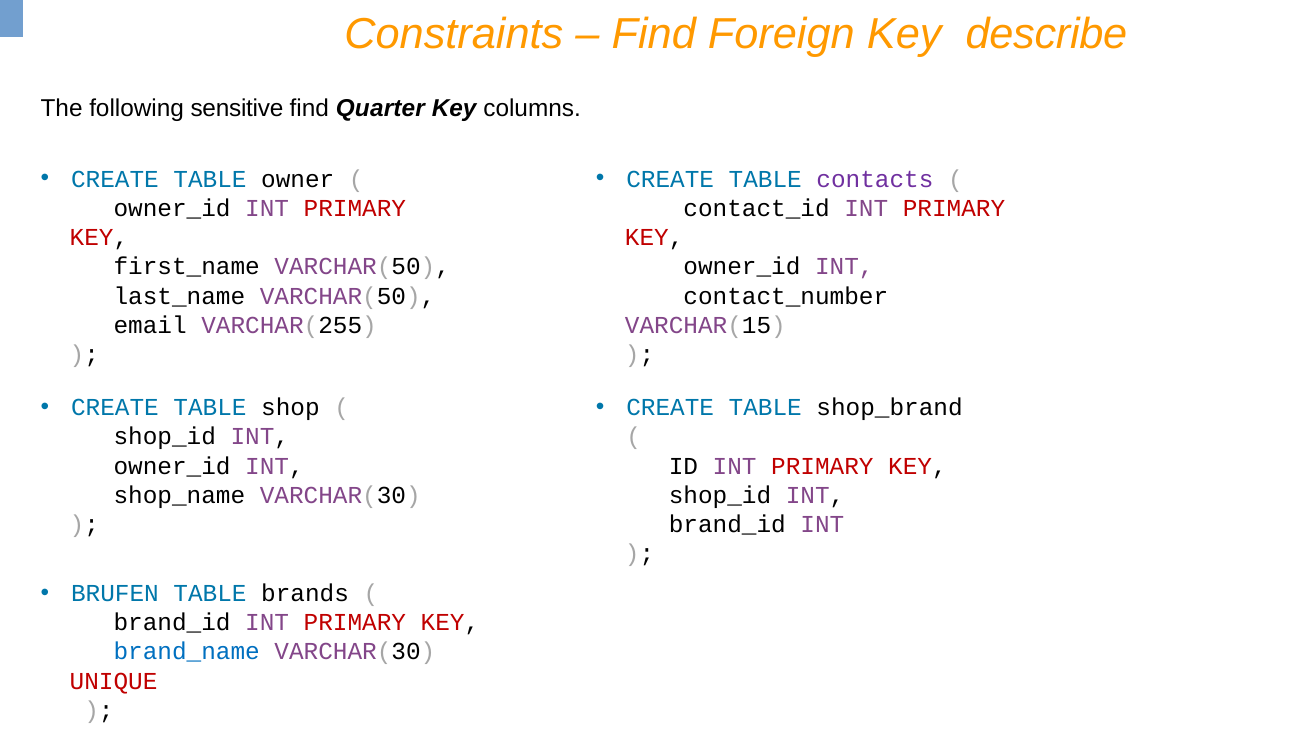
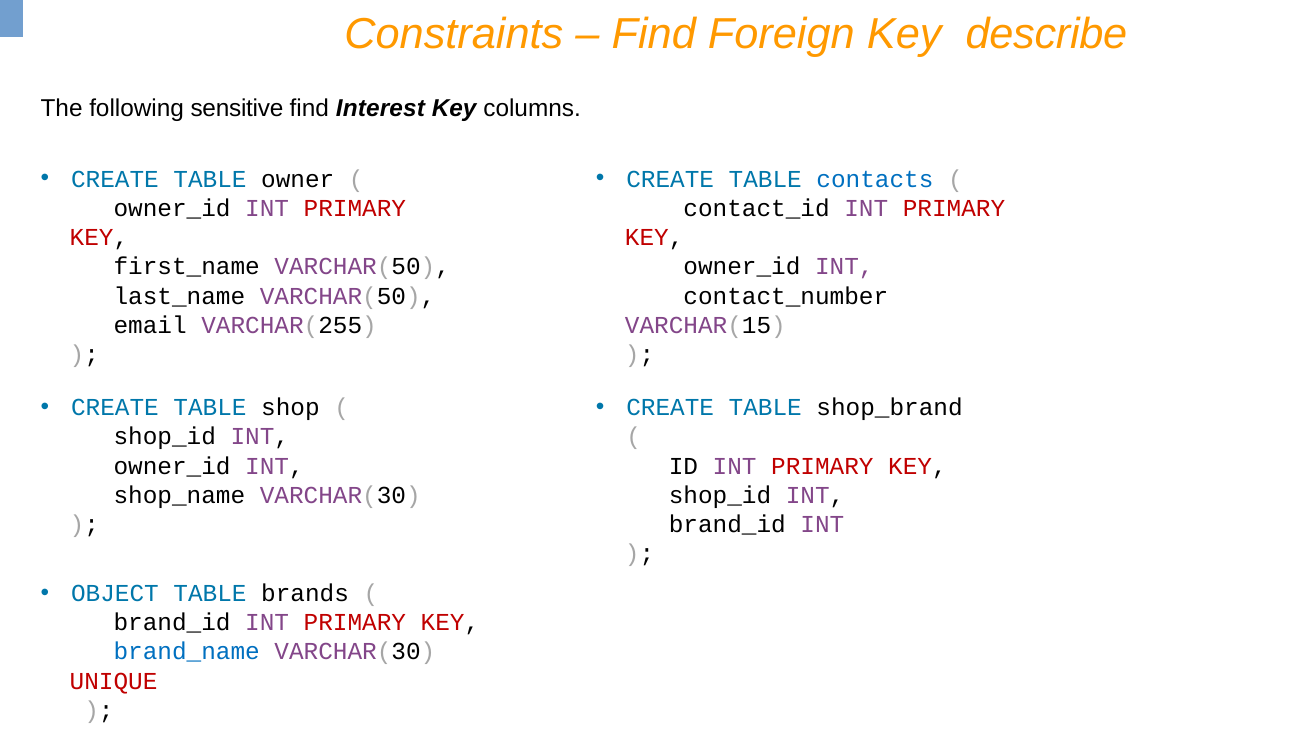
Quarter: Quarter -> Interest (380, 108)
contacts colour: purple -> blue (875, 179)
BRUFEN: BRUFEN -> OBJECT (115, 594)
